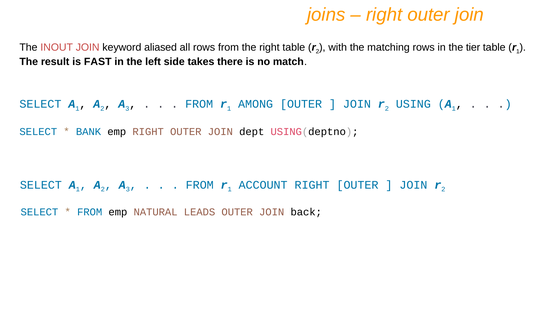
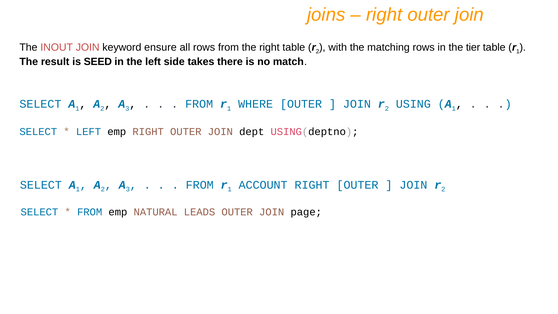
aliased: aliased -> ensure (160, 47)
FAST: FAST -> SEED (98, 62)
AMONG: AMONG -> WHERE (256, 104)
BANK: BANK -> LEFT (89, 132)
back: back -> page (306, 212)
